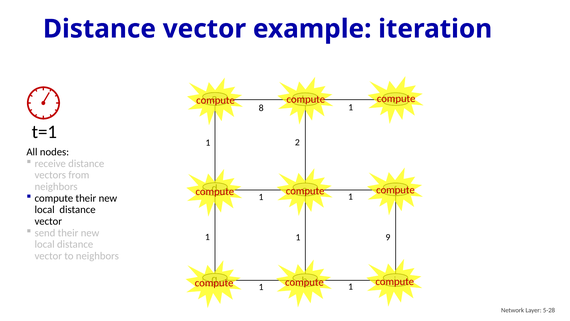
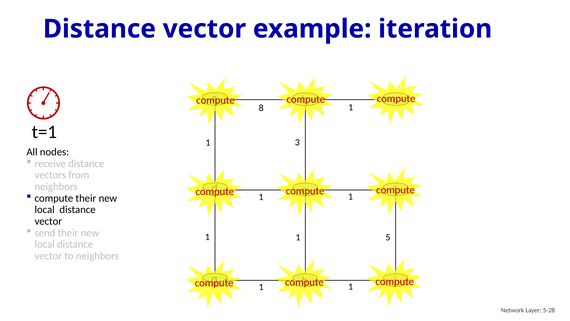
2: 2 -> 3 (297, 142)
9: 9 -> 5 (388, 237)
